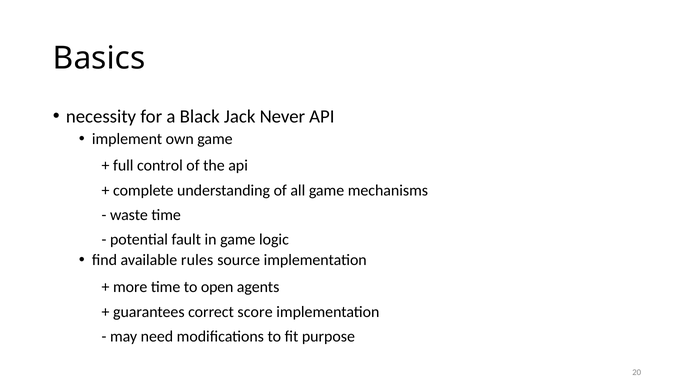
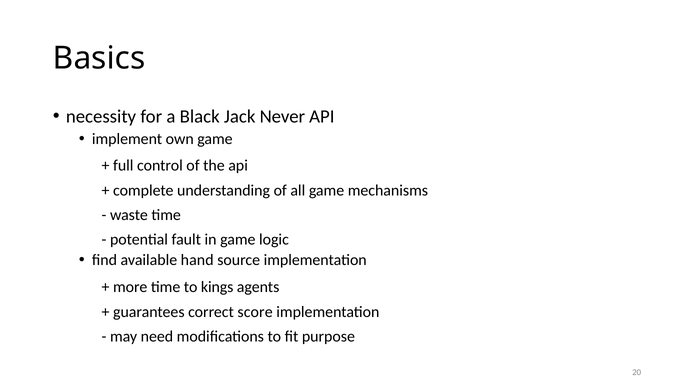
rules: rules -> hand (197, 260)
open: open -> kings (217, 287)
